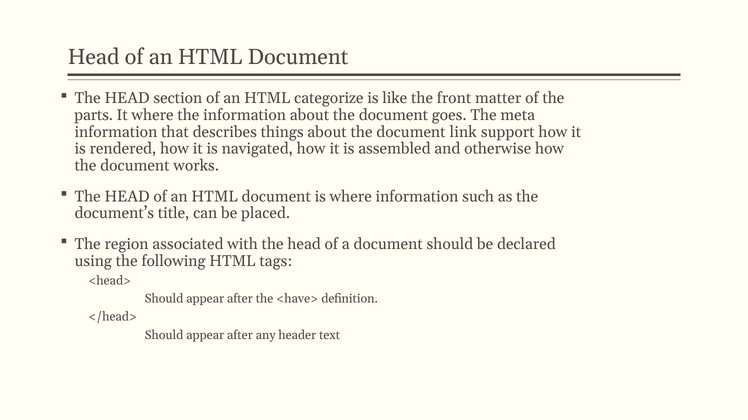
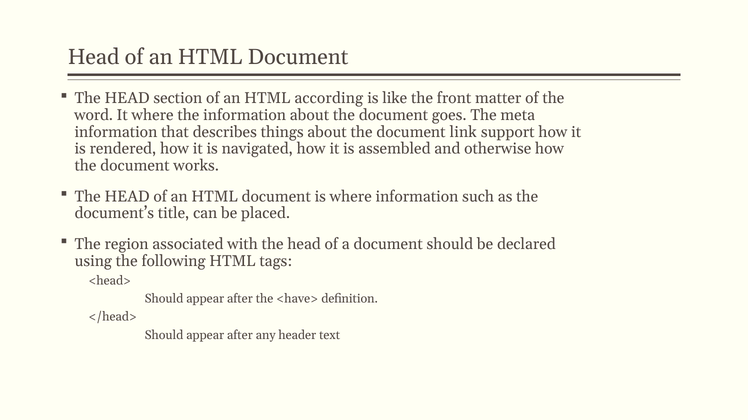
categorize: categorize -> according (329, 99)
parts: parts -> word (94, 115)
